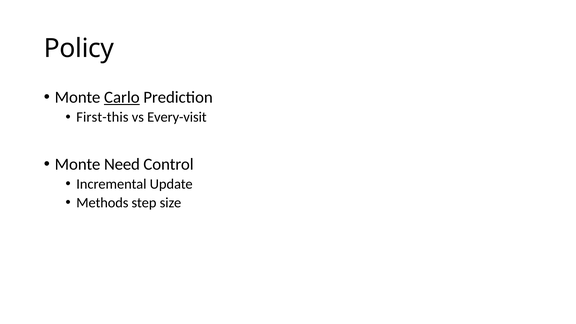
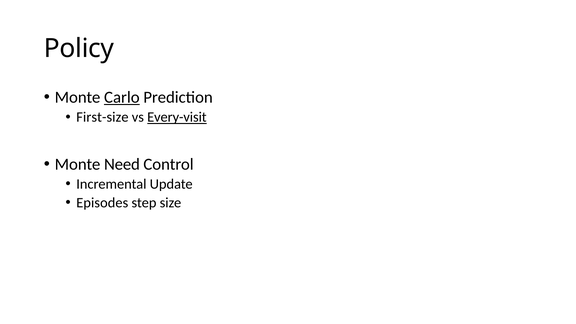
First-this: First-this -> First-size (102, 117)
Every-visit underline: none -> present (177, 117)
Methods: Methods -> Episodes (102, 203)
